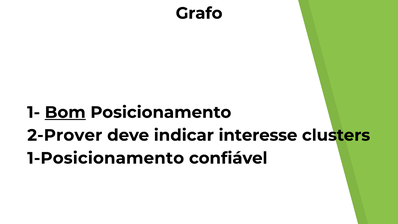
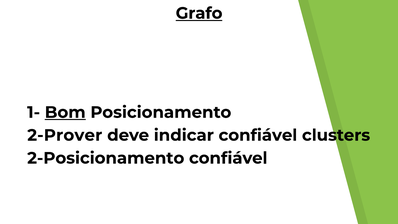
Grafo underline: none -> present (199, 13)
indicar interesse: interesse -> confiável (258, 135)
1-Posicionamento: 1-Posicionamento -> 2-Posicionamento (106, 158)
